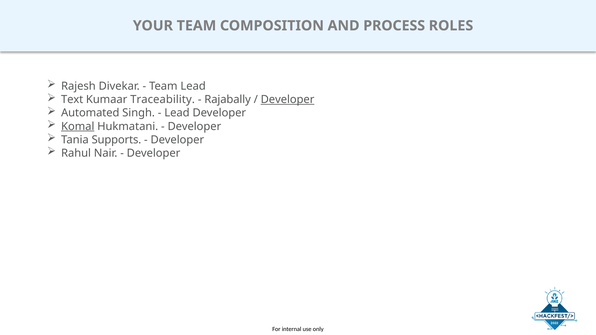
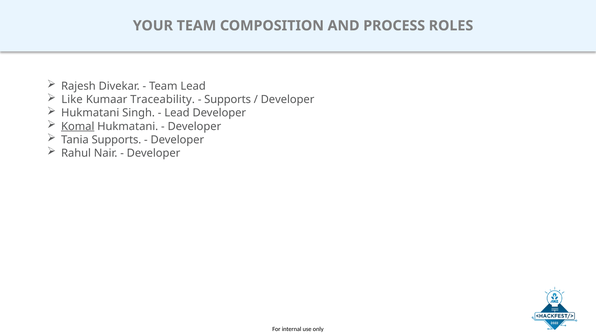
Text: Text -> Like (72, 100)
Rajabally: Rajabally -> Supports (228, 100)
Developer underline: present -> none (288, 100)
Automated: Automated -> Hukmatani (90, 113)
